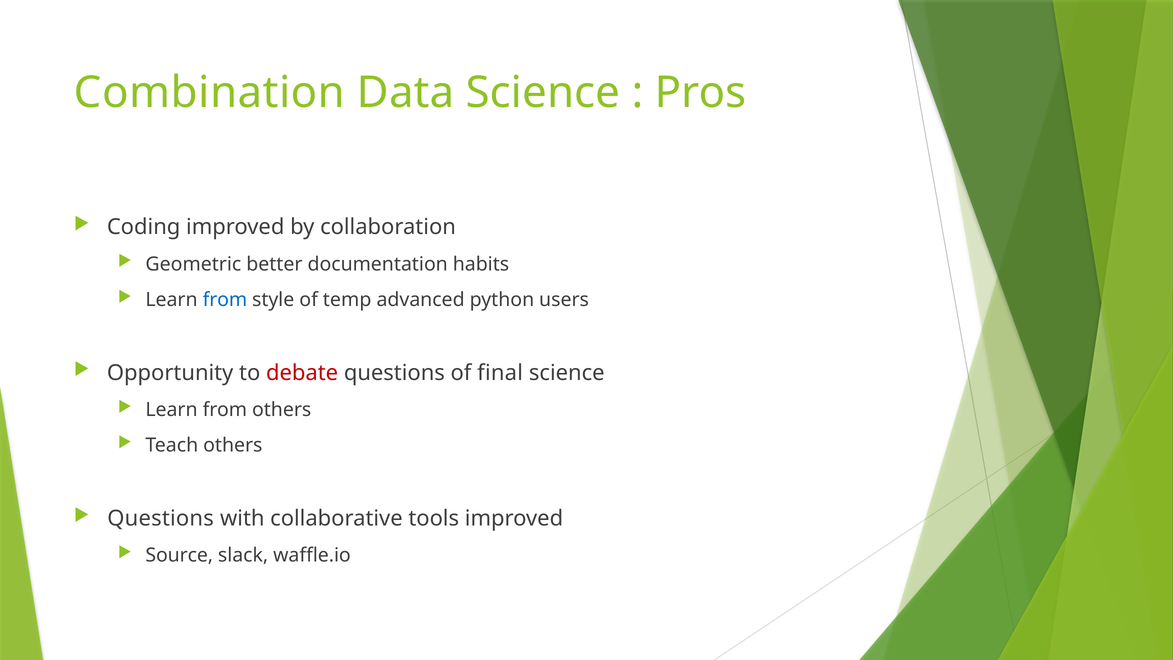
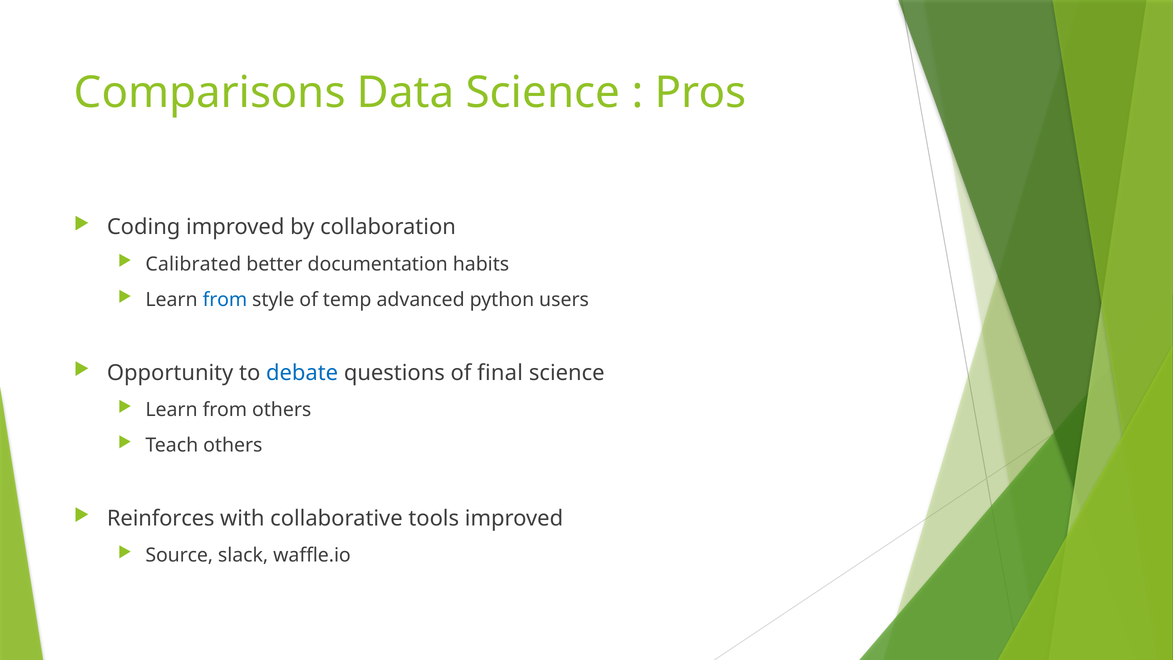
Combination: Combination -> Comparisons (210, 93)
Geometric: Geometric -> Calibrated (193, 264)
debate colour: red -> blue (302, 373)
Questions: Questions -> Reinforces (161, 518)
